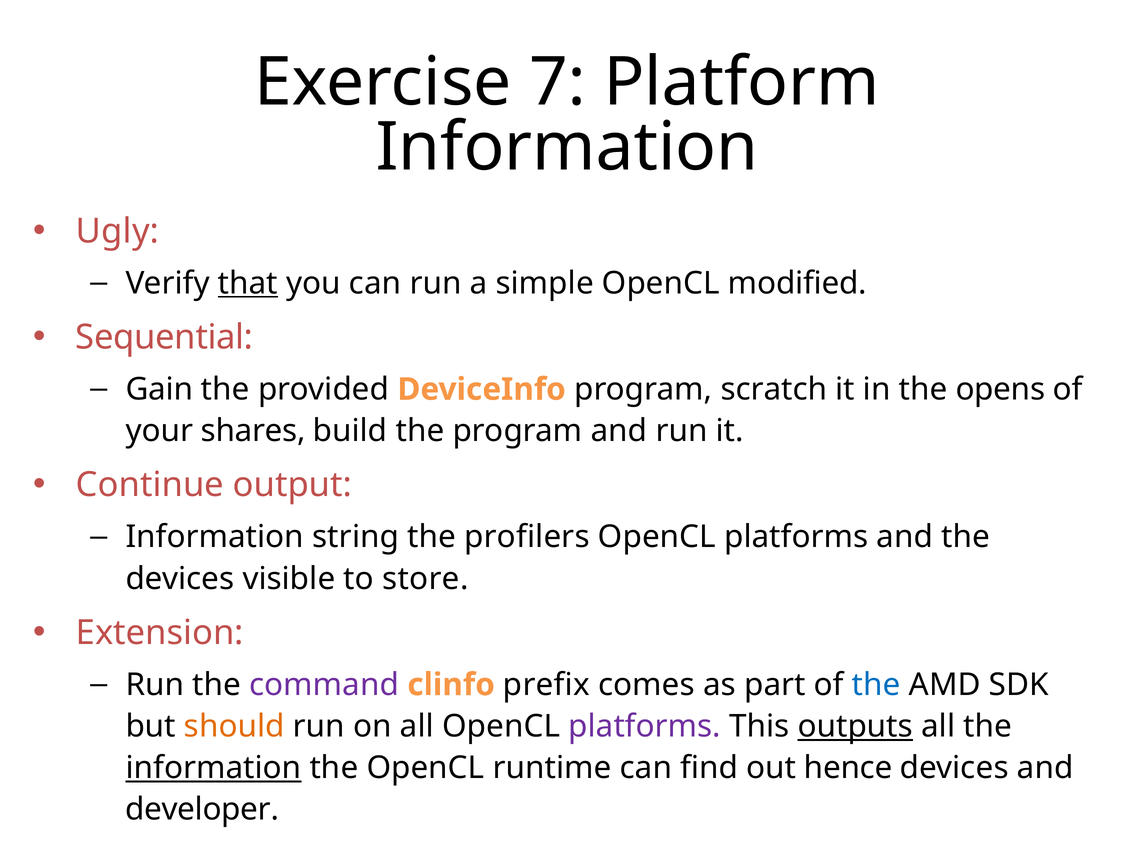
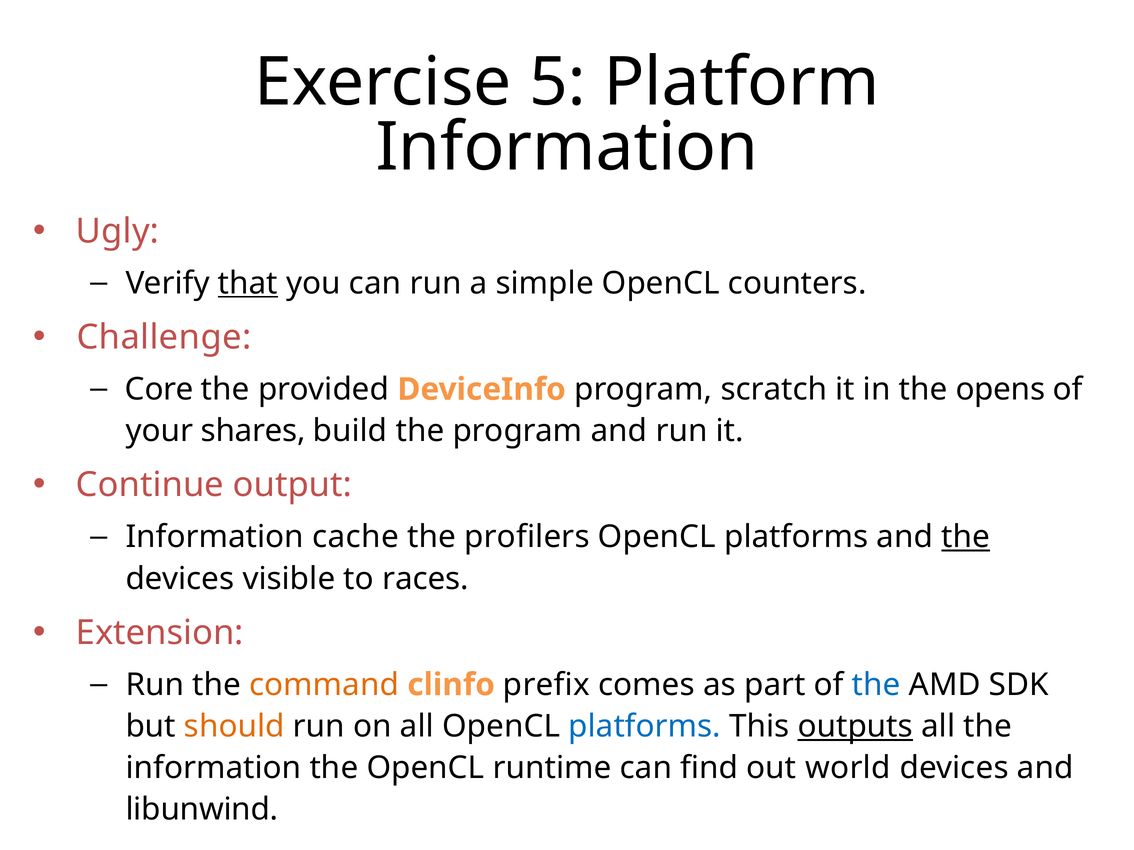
7: 7 -> 5 (558, 83)
modified: modified -> counters (797, 283)
Sequential: Sequential -> Challenge (164, 338)
Gain: Gain -> Core (159, 390)
string: string -> cache (356, 537)
the underline: none -> present (966, 537)
store: store -> races (426, 579)
command colour: purple -> orange (324, 685)
platforms colour: purple -> blue (645, 727)
information underline: present -> none (213, 768)
hence: hence -> world (848, 768)
developer: developer -> libunwind (202, 810)
